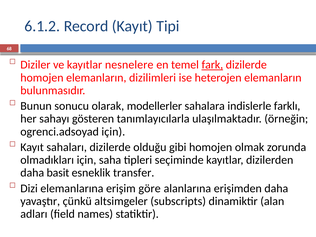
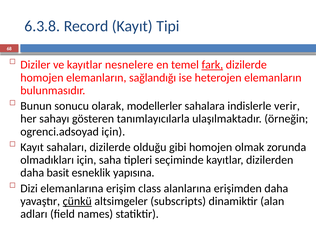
6.1.2: 6.1.2 -> 6.3.8 (42, 26)
dizilimleri: dizilimleri -> sağlandığı (153, 78)
farklı: farklı -> verir (287, 106)
transfer: transfer -> yapısına (134, 173)
göre: göre -> class (150, 188)
çünkü underline: none -> present (77, 201)
